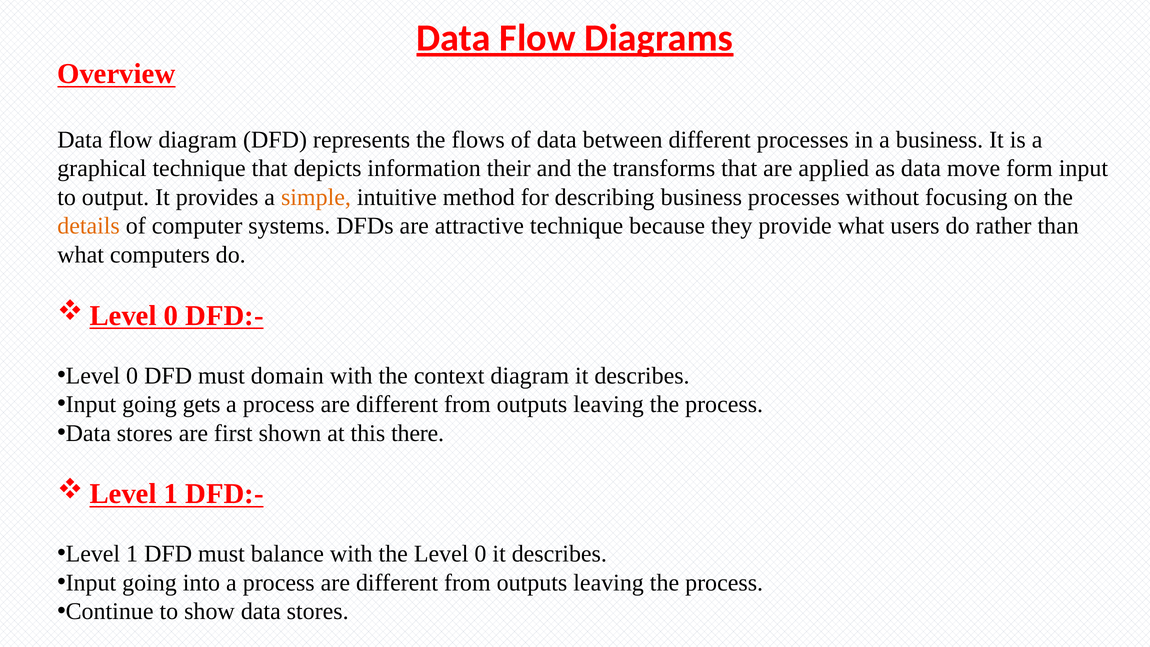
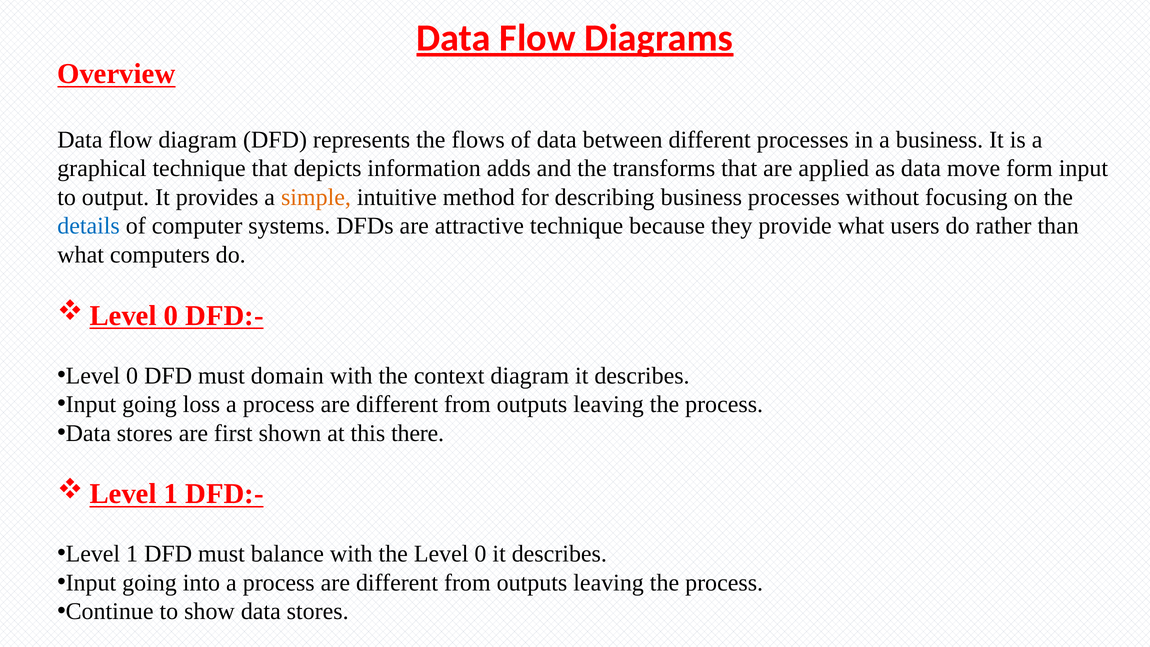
their: their -> adds (509, 168)
details colour: orange -> blue (89, 226)
gets: gets -> loss (201, 404)
